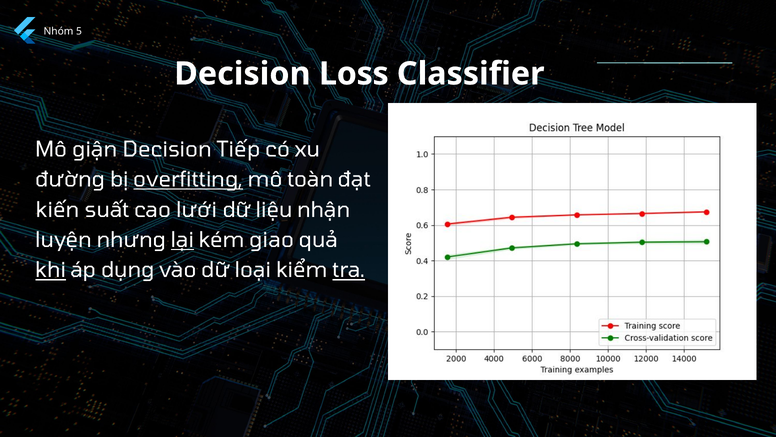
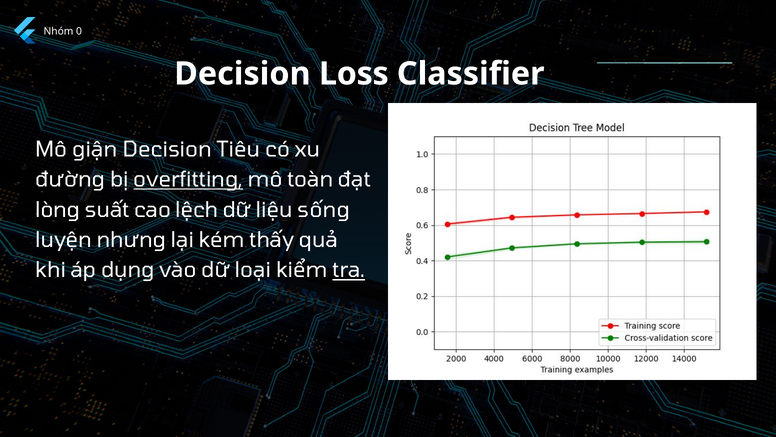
5: 5 -> 0 (79, 31)
Tiếp: Tiếp -> Tiêu (238, 149)
kiến: kiến -> lòng (58, 210)
lưới: lưới -> lệch (197, 210)
nhận: nhận -> sống (324, 210)
lại underline: present -> none (183, 240)
giao: giao -> thấy (272, 240)
khi underline: present -> none (51, 270)
